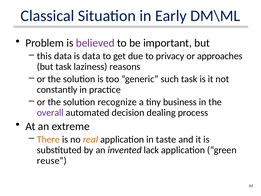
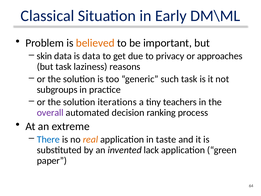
believed colour: purple -> orange (95, 43)
this: this -> skin (44, 56)
constantly: constantly -> subgroups (57, 90)
recognize: recognize -> iterations (117, 102)
business: business -> teachers (180, 102)
dealing: dealing -> ranking (161, 113)
There colour: orange -> blue (48, 139)
reuse: reuse -> paper (52, 160)
